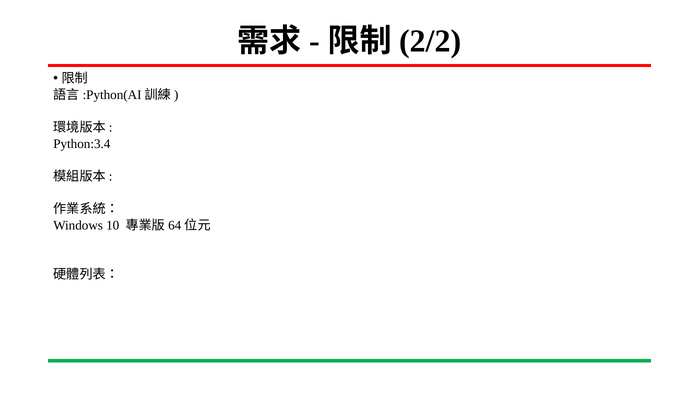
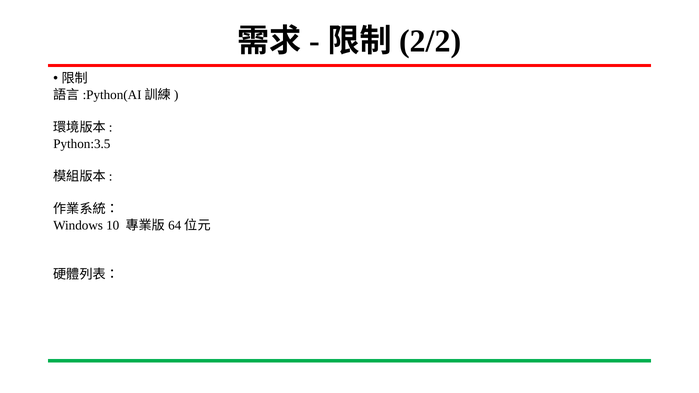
Python:3.4: Python:3.4 -> Python:3.5 (82, 144)
